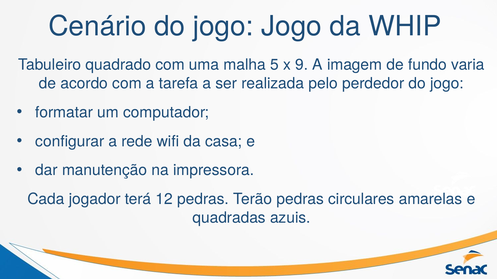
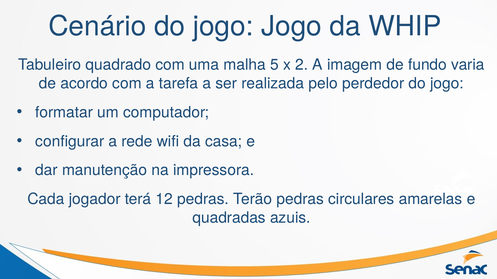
9: 9 -> 2 (302, 65)
